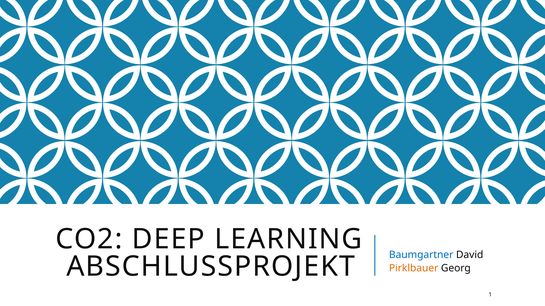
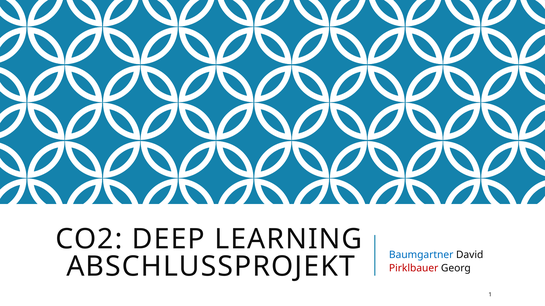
Pirklbauer colour: orange -> red (414, 269)
